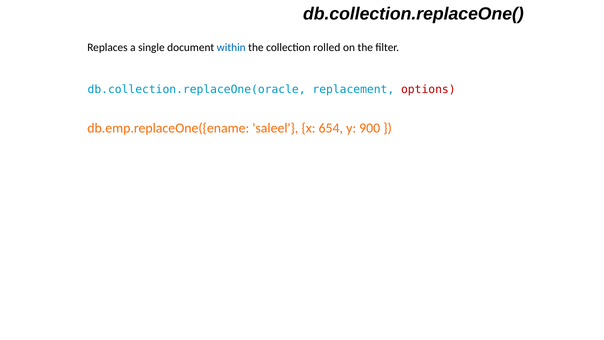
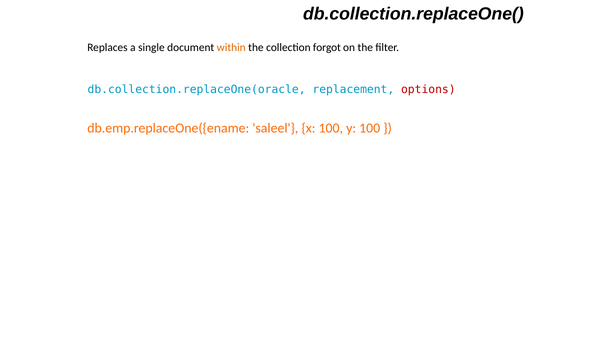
within colour: blue -> orange (231, 48)
rolled: rolled -> forgot (327, 48)
x 654: 654 -> 100 (331, 128)
y 900: 900 -> 100 (370, 128)
